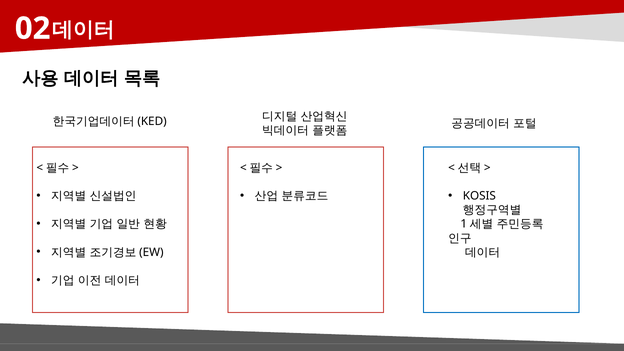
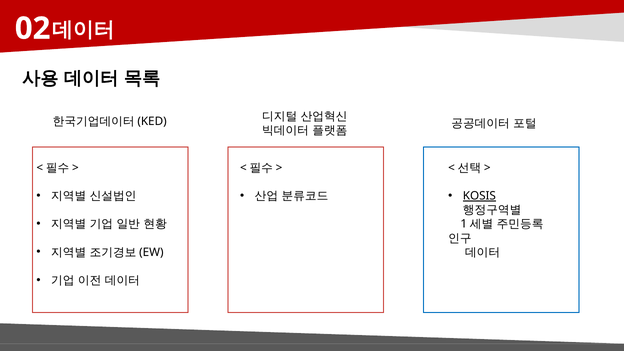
KOSIS underline: none -> present (479, 196)
